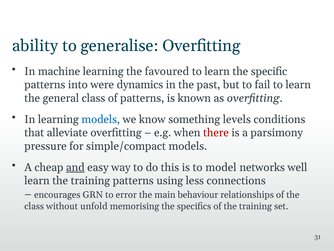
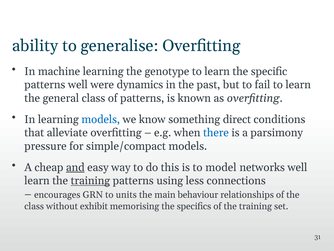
favoured: favoured -> genotype (167, 71)
patterns into: into -> well (78, 85)
levels: levels -> direct (237, 119)
there colour: red -> blue (216, 132)
training underline: none -> present (90, 180)
error: error -> units (126, 194)
unfold: unfold -> exhibit (94, 206)
